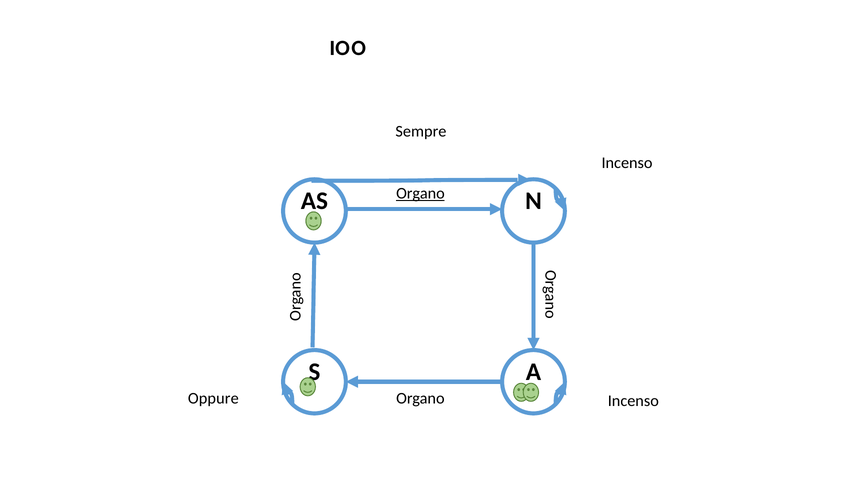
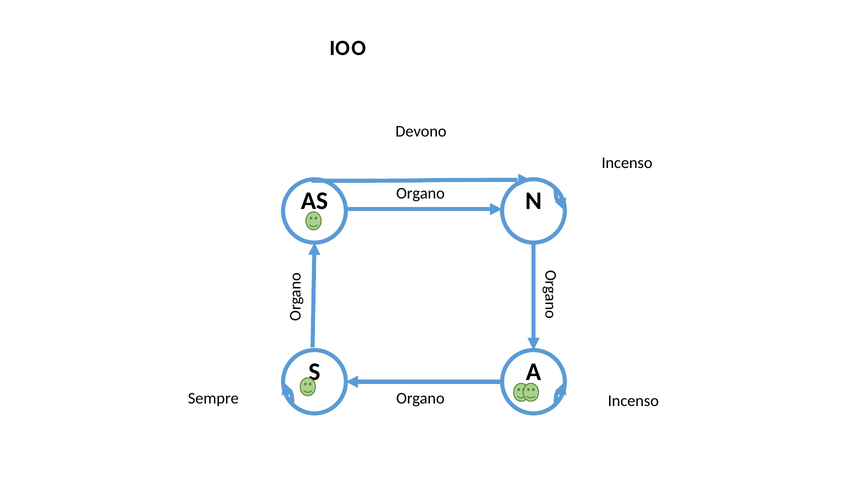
Sempre: Sempre -> Devono (421, 132)
Organo underline: present -> none (420, 193)
Oppure: Oppure -> Sempre (213, 398)
